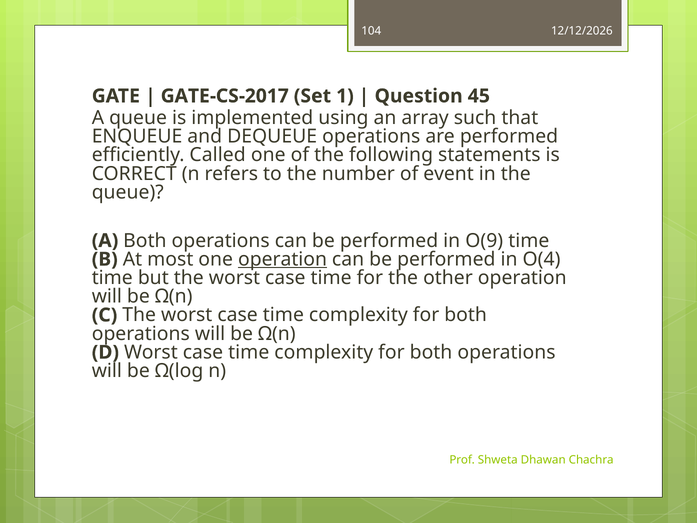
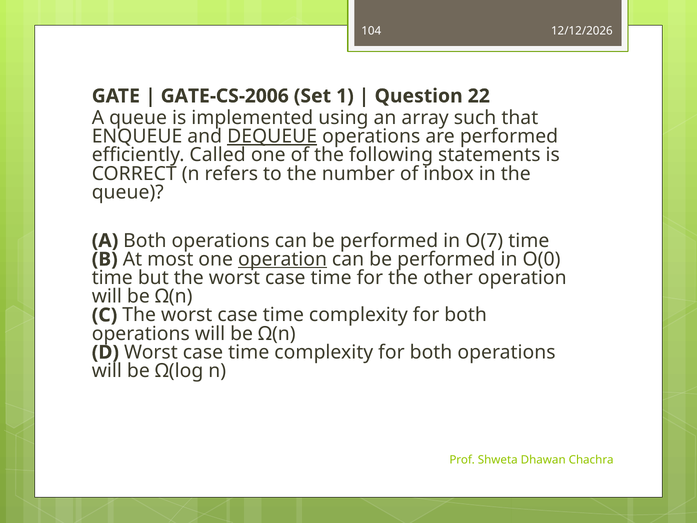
GATE-CS-2017: GATE-CS-2017 -> GATE-CS-2006 (225, 96)
45: 45 -> 22 (479, 96)
DEQUEUE underline: none -> present (272, 136)
event: event -> inbox (449, 174)
O(9: O(9 -> O(7 (484, 241)
O(4: O(4 -> O(0 (542, 259)
